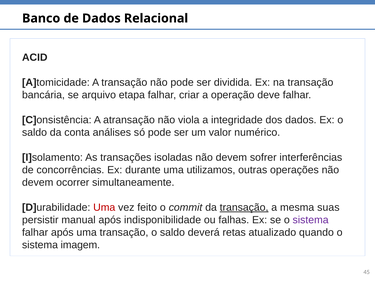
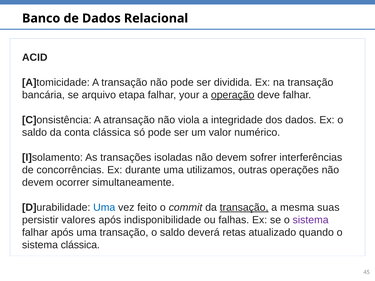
criar: criar -> your (189, 95)
operação underline: none -> present (233, 95)
conta análises: análises -> clássica (112, 133)
Uma colour: red -> blue (104, 208)
manual: manual -> valores (78, 220)
sistema imagem: imagem -> clássica (80, 245)
